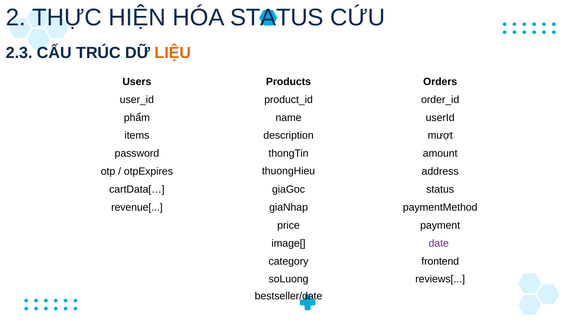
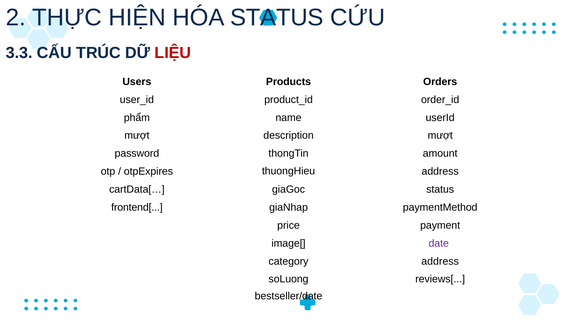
2.3: 2.3 -> 3.3 (19, 53)
LIỆU colour: orange -> red (173, 53)
items: items -> mượt (137, 135)
revenue[: revenue[ -> frontend[ (137, 207)
category frontend: frontend -> address (440, 261)
